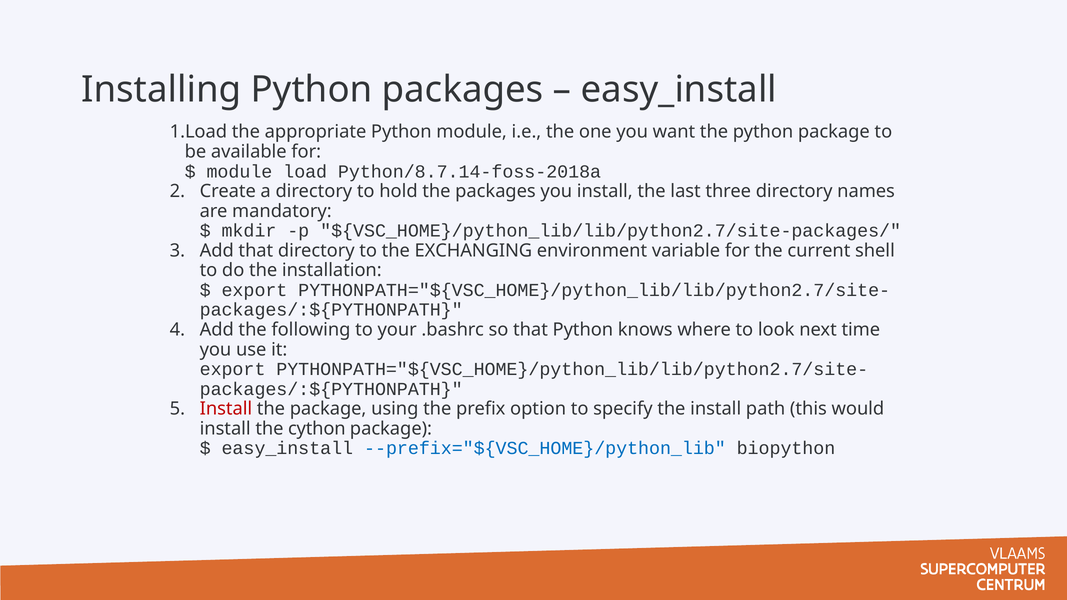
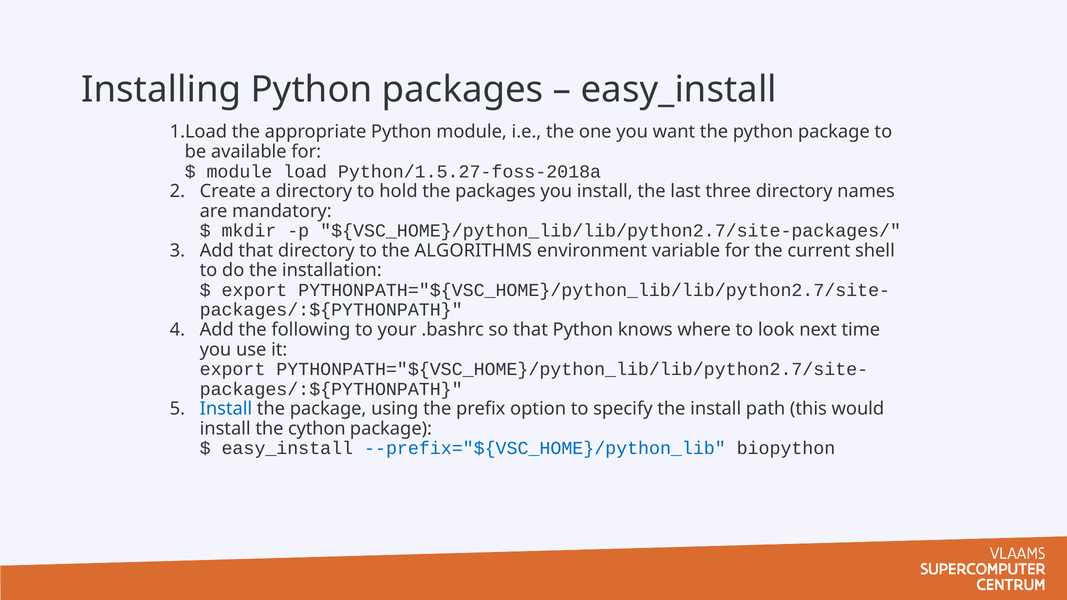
Python/8.7.14-foss-2018a: Python/8.7.14-foss-2018a -> Python/1.5.27-foss-2018a (470, 172)
EXCHANGING: EXCHANGING -> ALGORITHMS (473, 251)
Install colour: red -> blue (226, 409)
